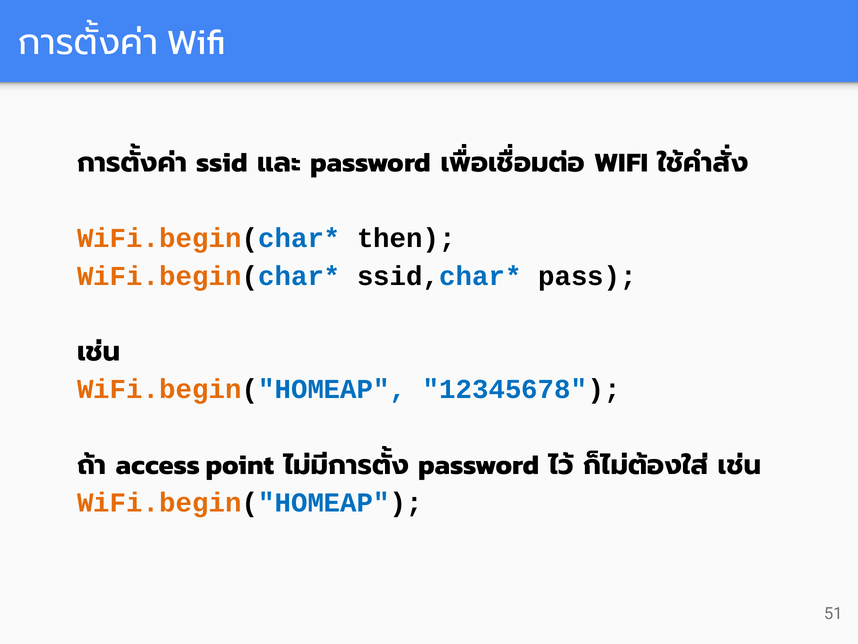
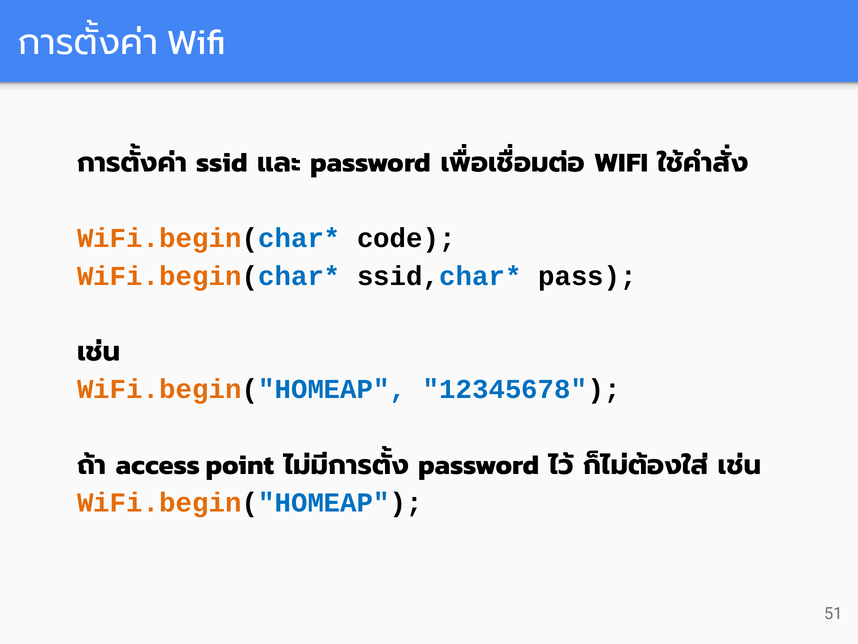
then: then -> code (406, 238)
